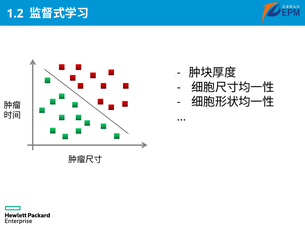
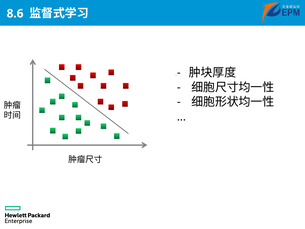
1.2: 1.2 -> 8.6 (15, 14)
